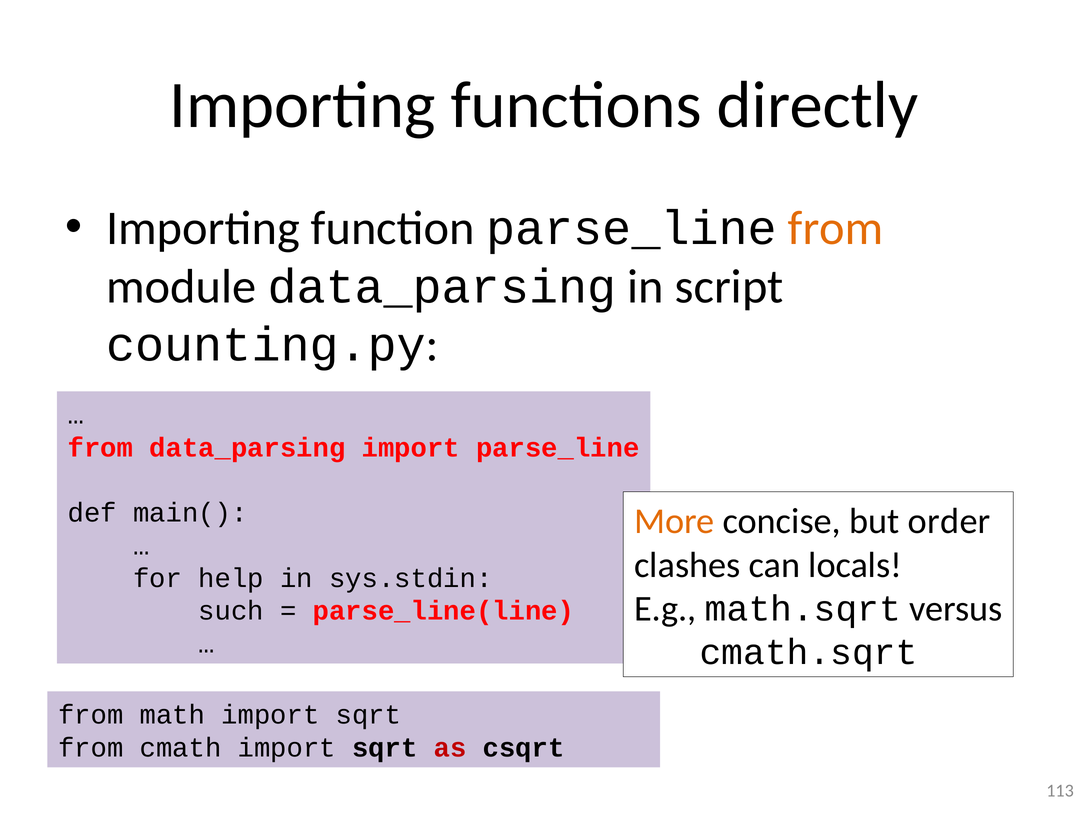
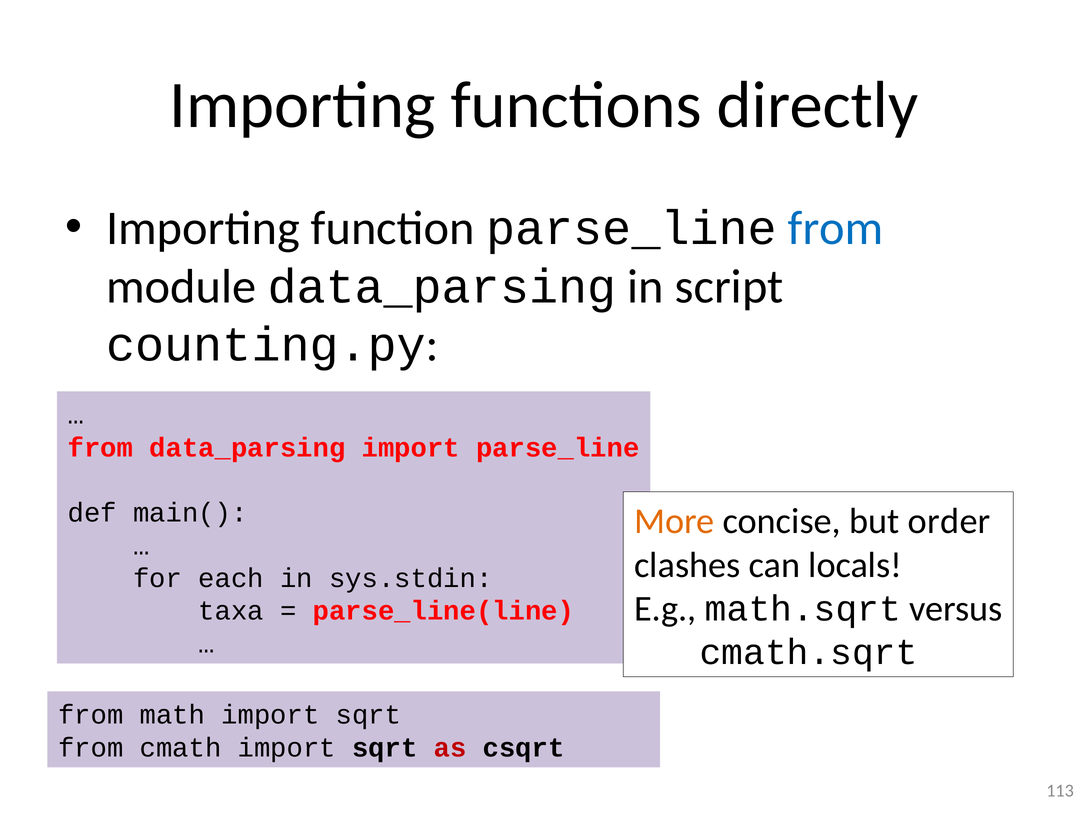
from colour: orange -> blue (836, 228)
help: help -> each (231, 578)
such: such -> taxa (231, 611)
